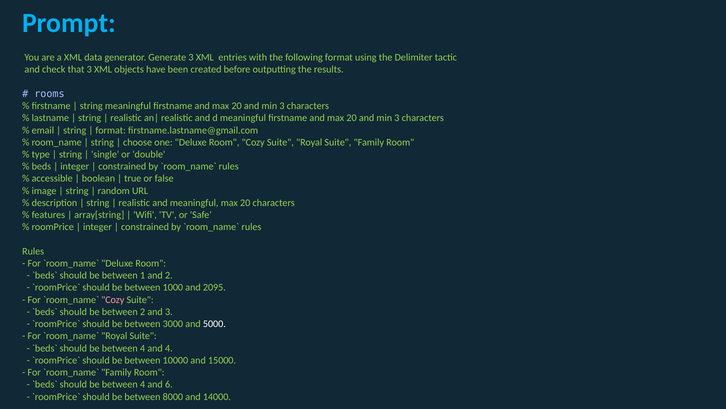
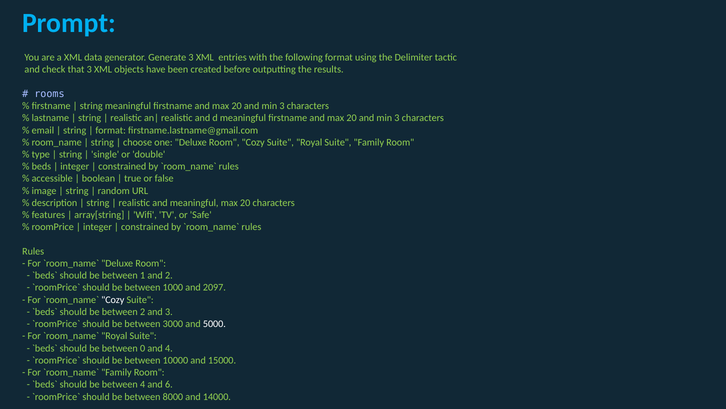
2095: 2095 -> 2097 (214, 287)
Cozy colour: pink -> white (113, 299)
4: 4 -> 0 (143, 348)
